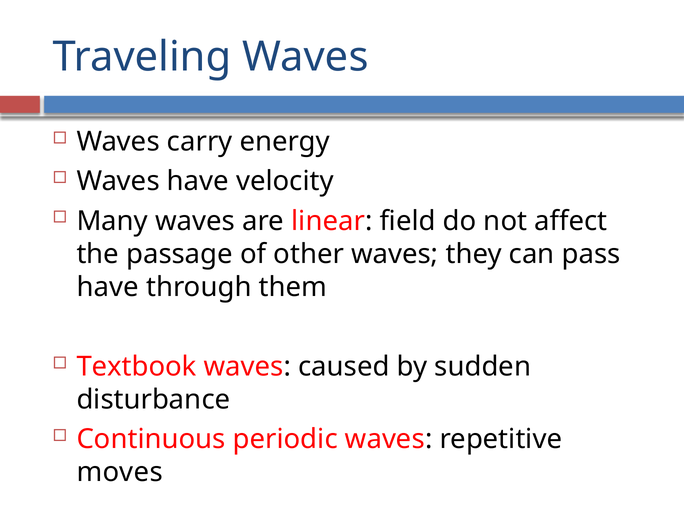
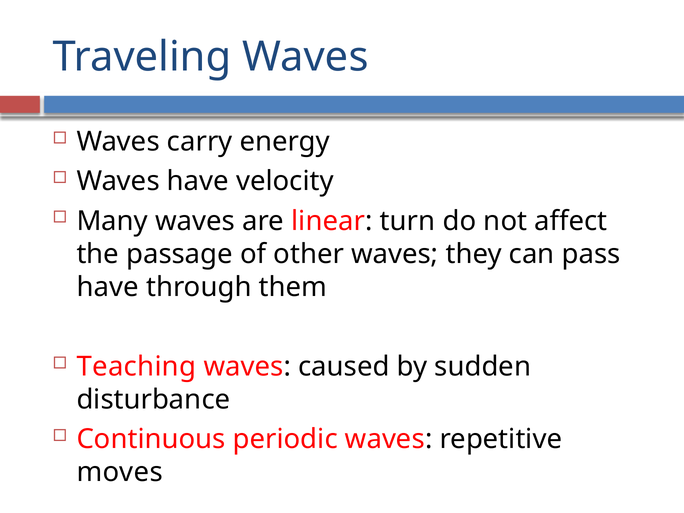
field: field -> turn (407, 221)
Textbook: Textbook -> Teaching (136, 367)
